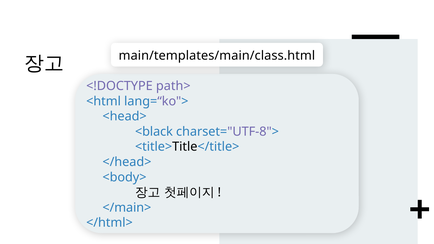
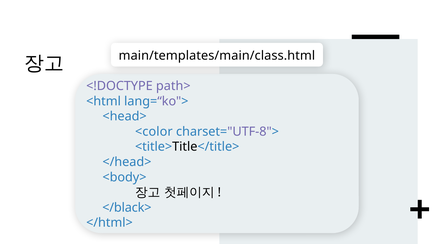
<black: <black -> <color (154, 132)
</main>: </main> -> </black> (127, 208)
